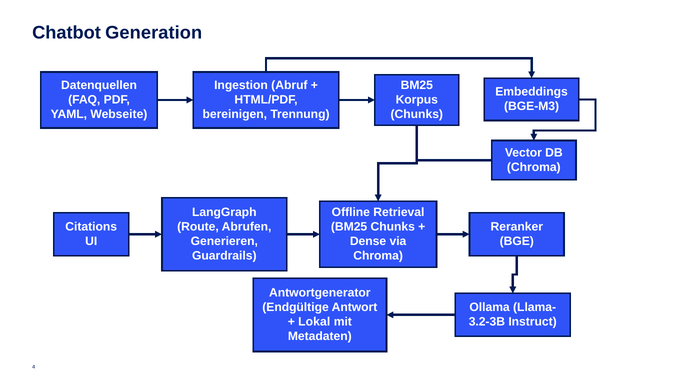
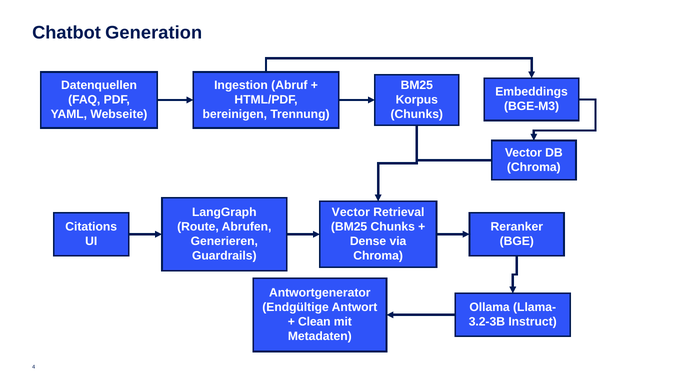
Offline: Offline -> Vector (351, 212)
Lokal: Lokal -> Clean (314, 322)
